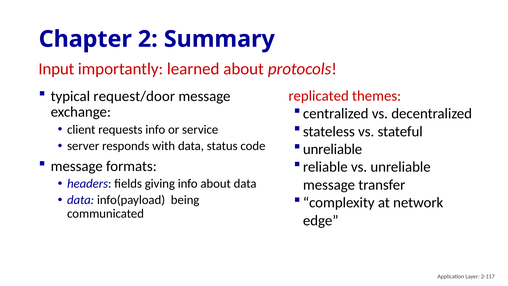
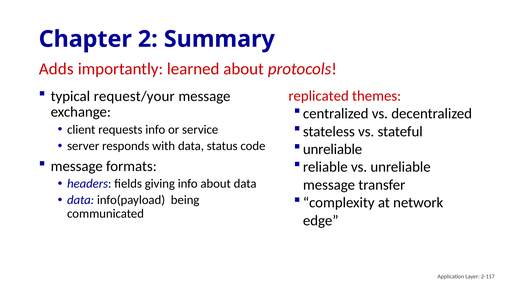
Input: Input -> Adds (56, 69)
request/door: request/door -> request/your (134, 96)
